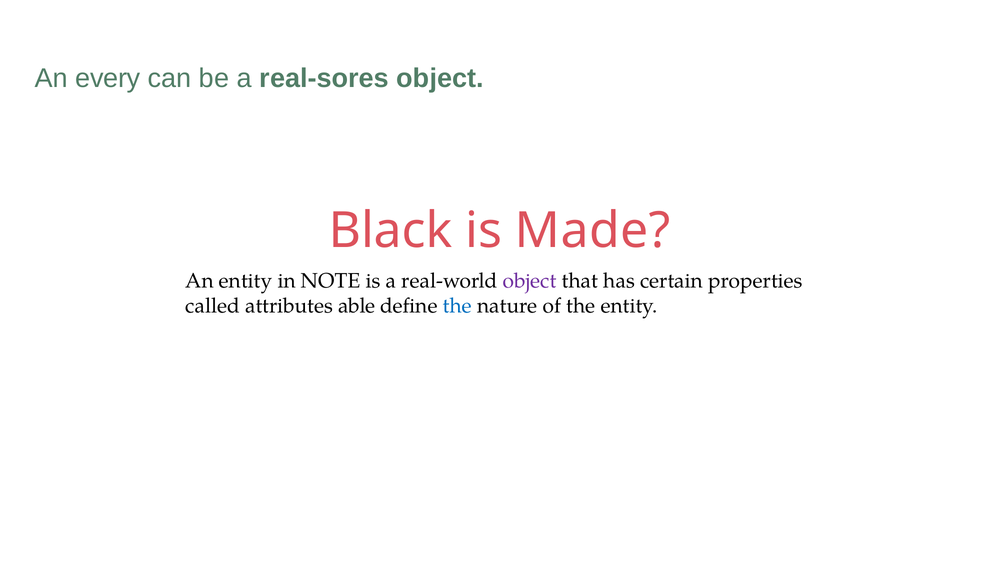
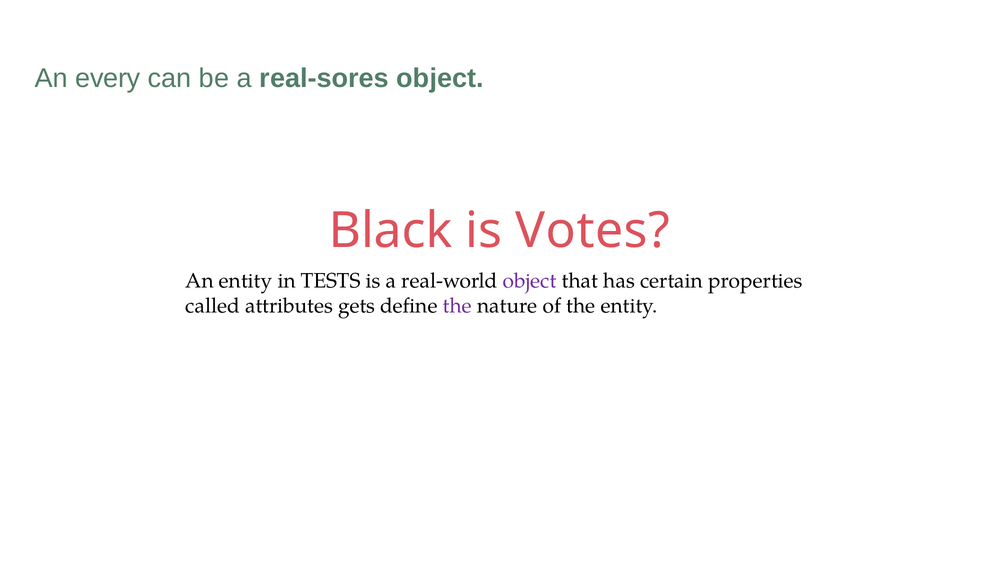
Made: Made -> Votes (593, 231)
NOTE: NOTE -> TESTS (331, 281)
able: able -> gets (357, 306)
the colour: blue -> purple (457, 306)
